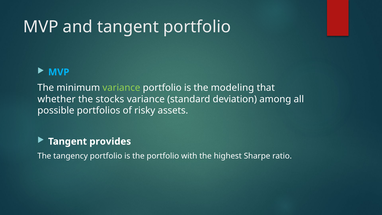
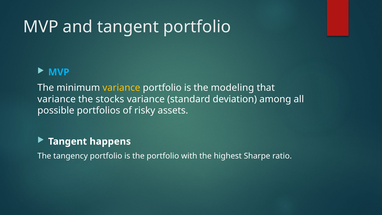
variance colour: light green -> yellow (121, 88)
whether: whether -> variance (57, 99)
provides: provides -> happens (110, 141)
